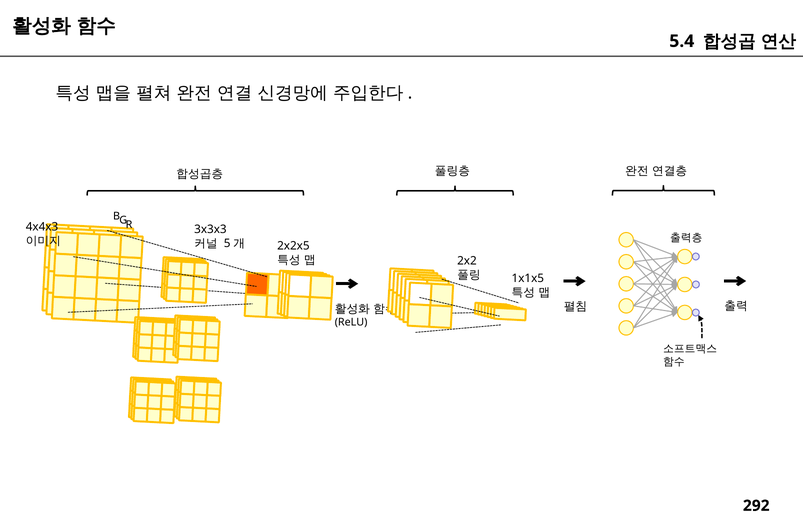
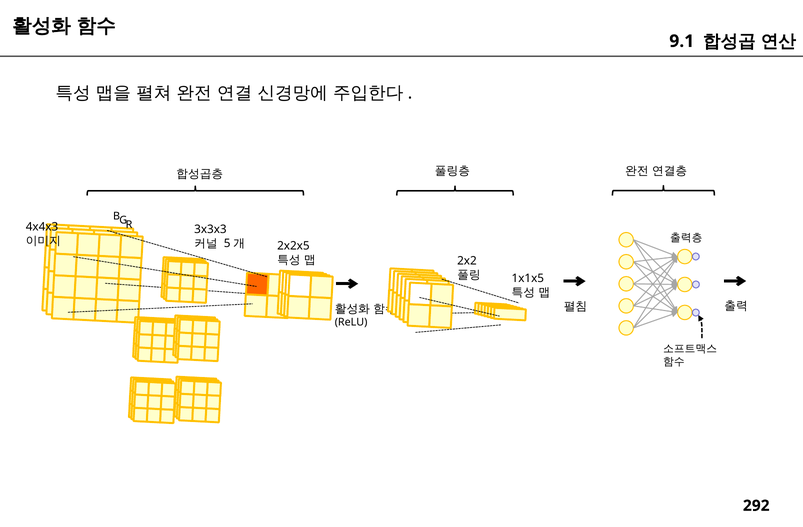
5.4: 5.4 -> 9.1 (682, 41)
